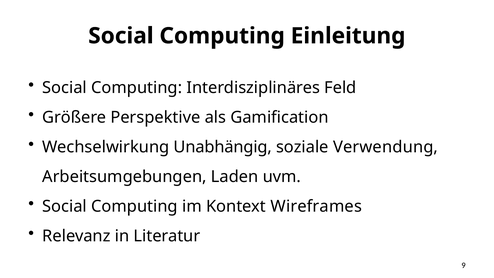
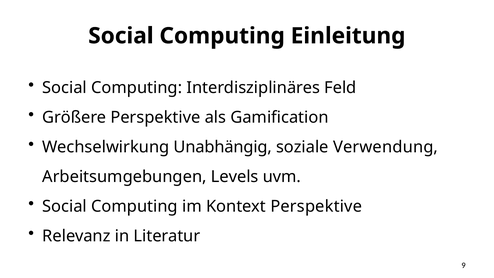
Laden: Laden -> Levels (235, 177)
Kontext Wireframes: Wireframes -> Perspektive (316, 206)
